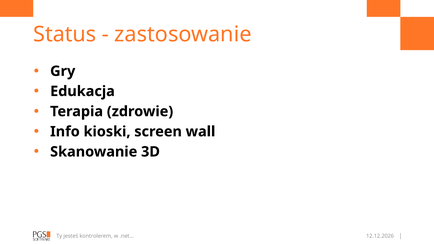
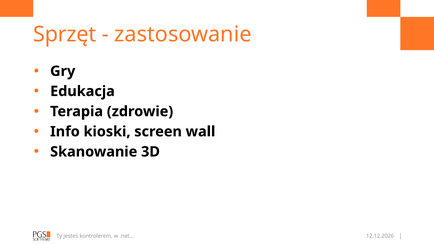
Status: Status -> Sprzęt (65, 34)
